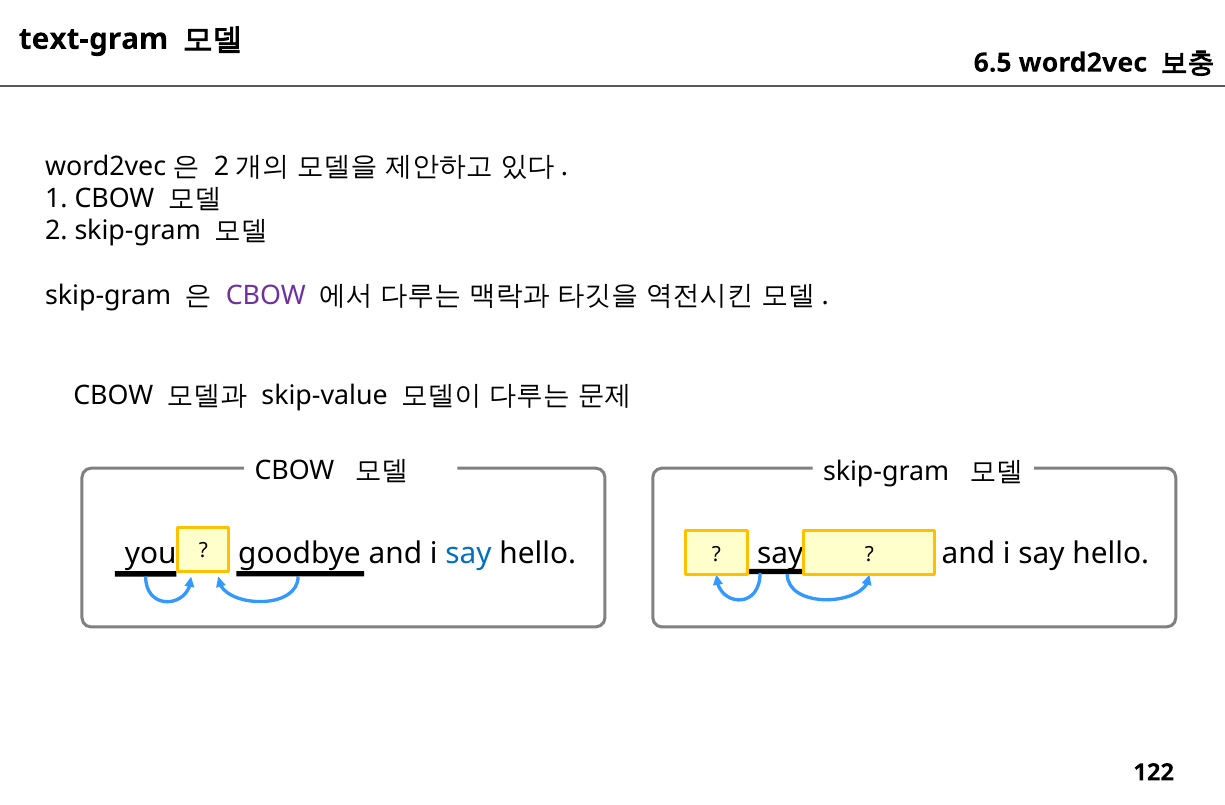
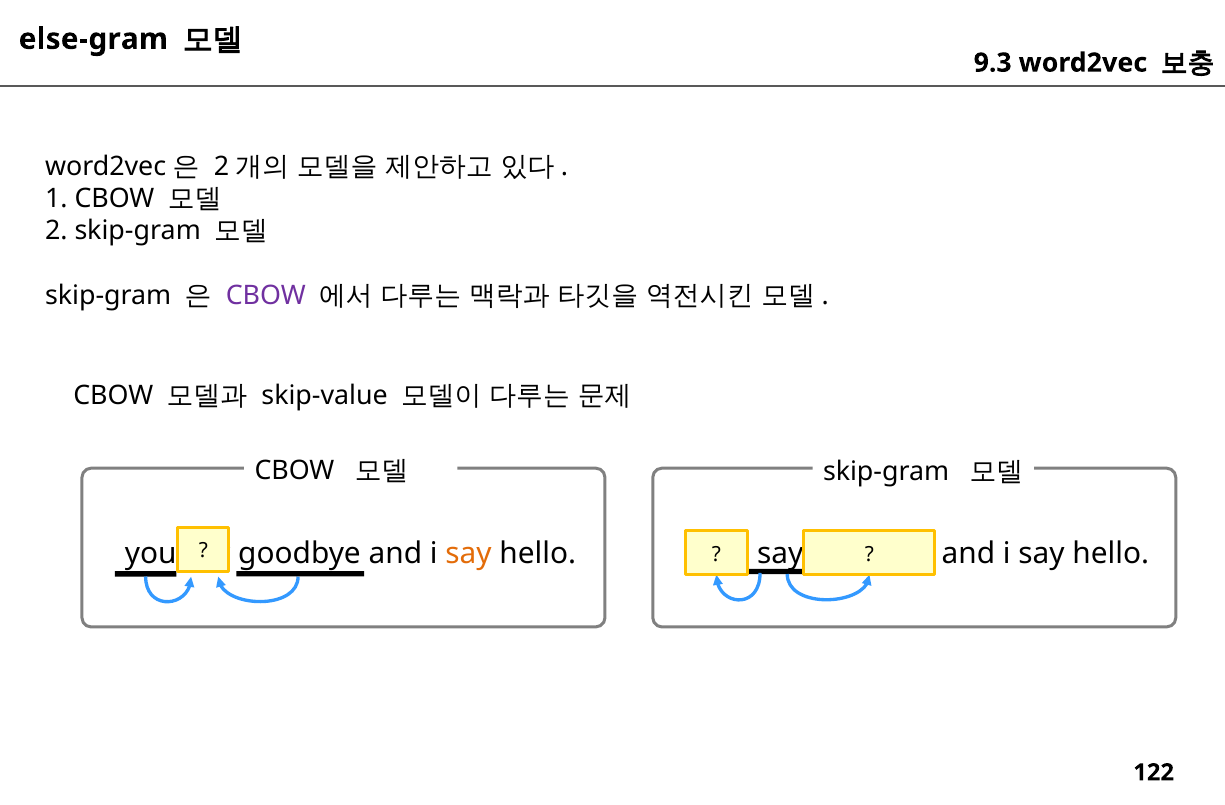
text-gram: text-gram -> else-gram (93, 39)
6.5: 6.5 -> 9.3 (993, 63)
say colour: blue -> orange (468, 553)
